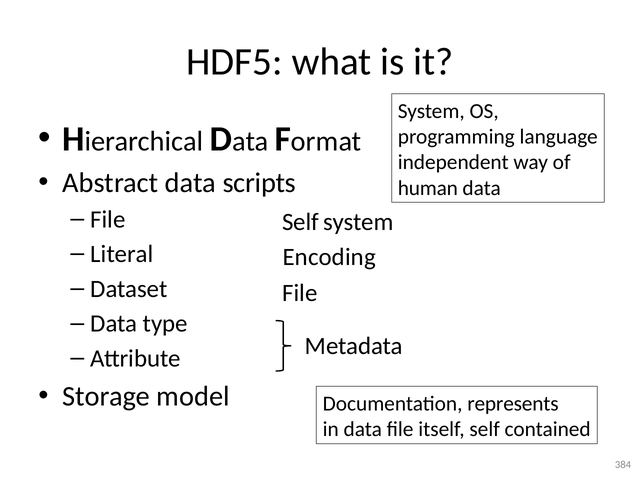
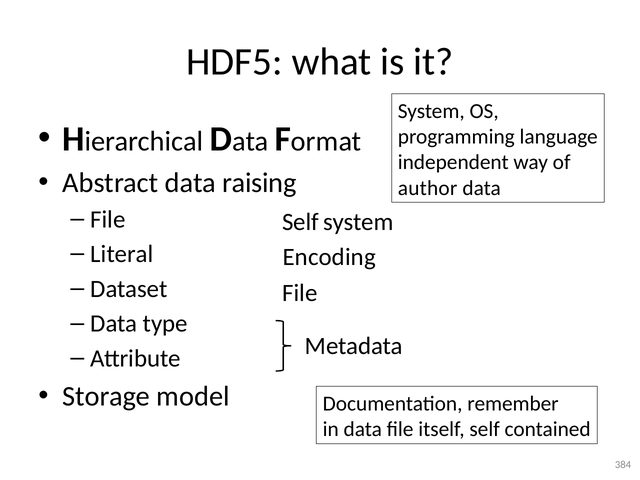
scripts: scripts -> raising (259, 183)
human: human -> author (428, 188)
represents: represents -> remember (513, 404)
